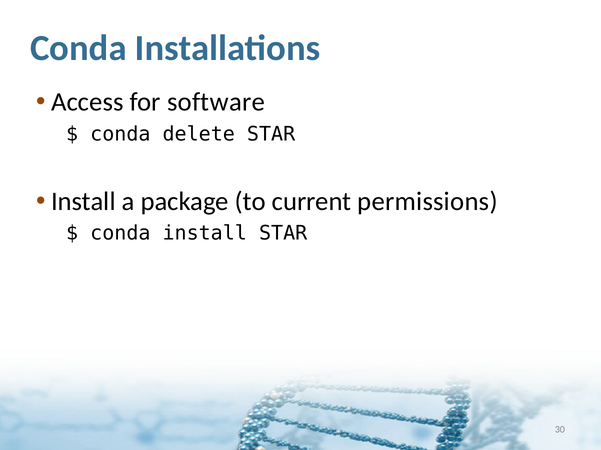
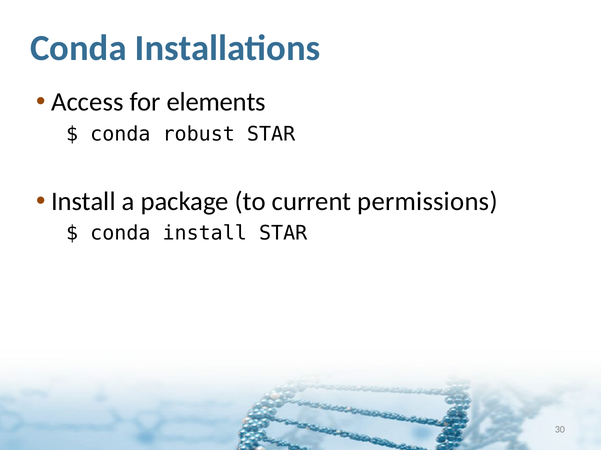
software: software -> elements (216, 102)
delete: delete -> robust (199, 134)
